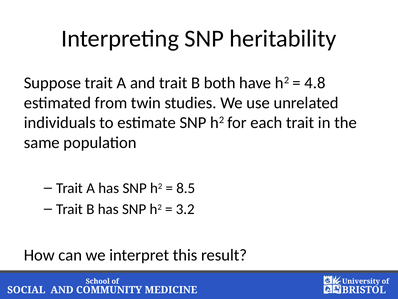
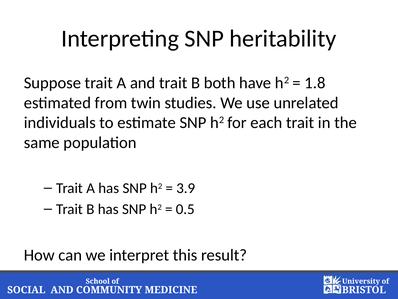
4.8: 4.8 -> 1.8 (315, 83)
8.5: 8.5 -> 3.9 (186, 188)
3.2: 3.2 -> 0.5 (185, 209)
